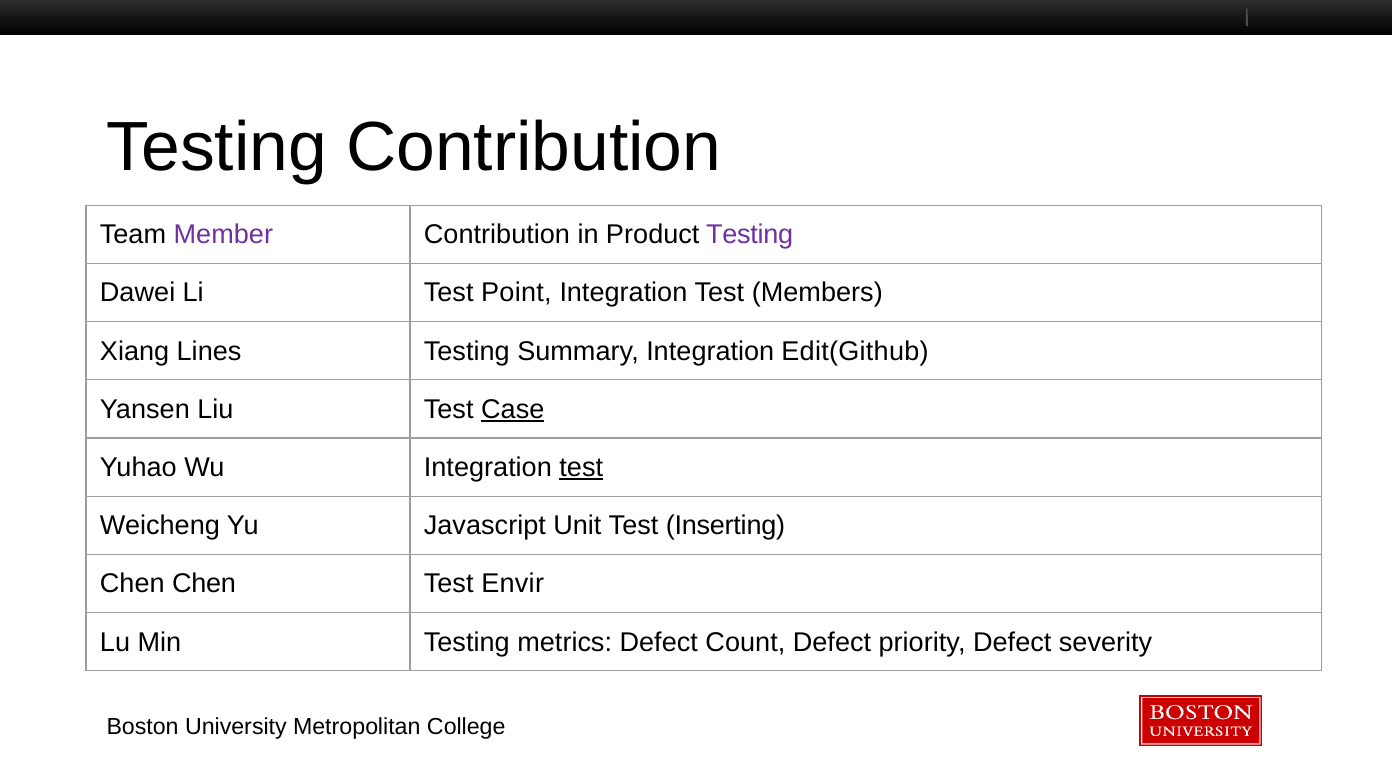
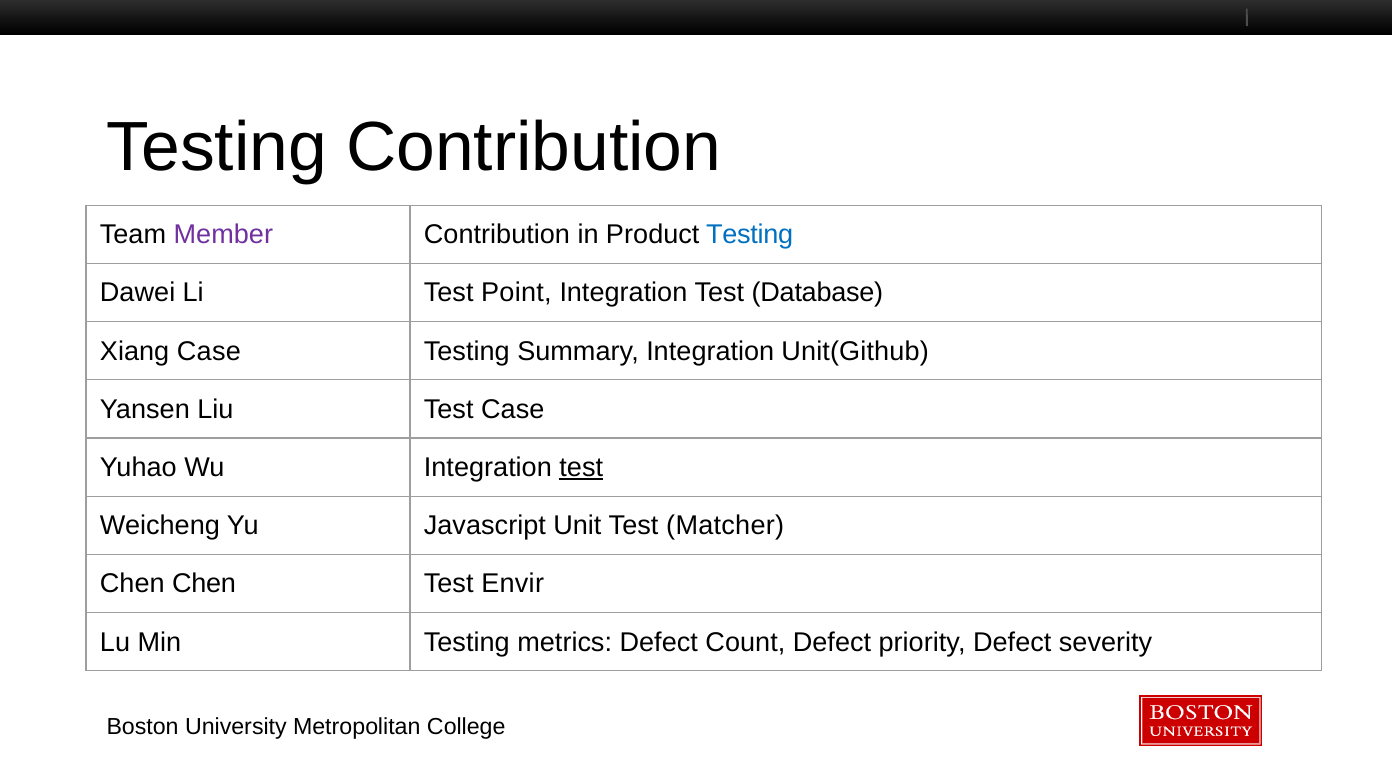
Testing colour: purple -> blue (750, 235)
Members: Members -> Database (817, 293)
Xiang Lines: Lines -> Case (209, 351)
Edit(Github: Edit(Github -> Unit(Github (855, 351)
Case underline: present -> none (513, 409)
Inserting: Inserting -> Matcher (725, 526)
